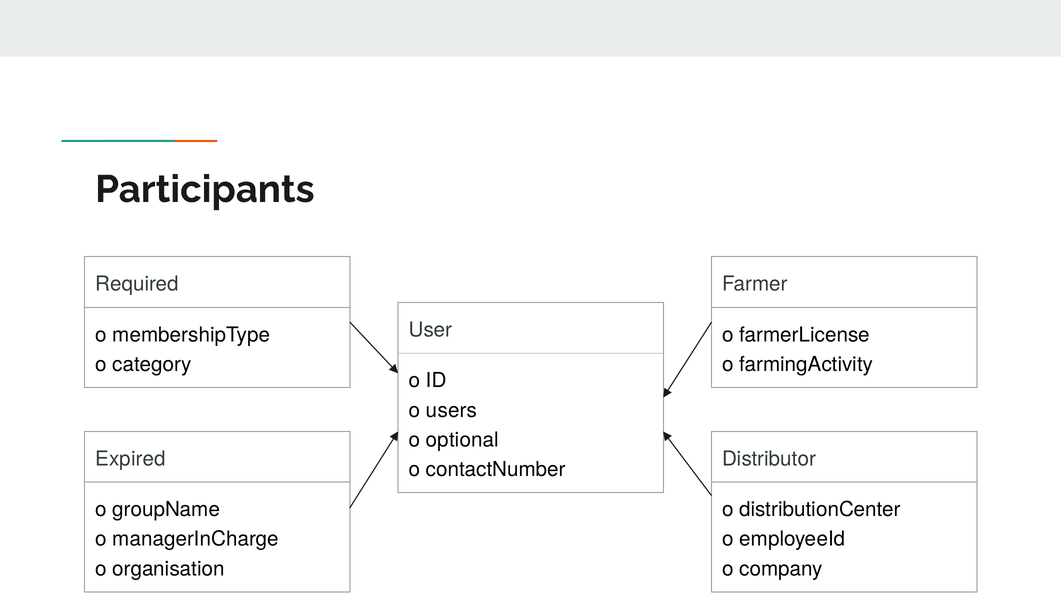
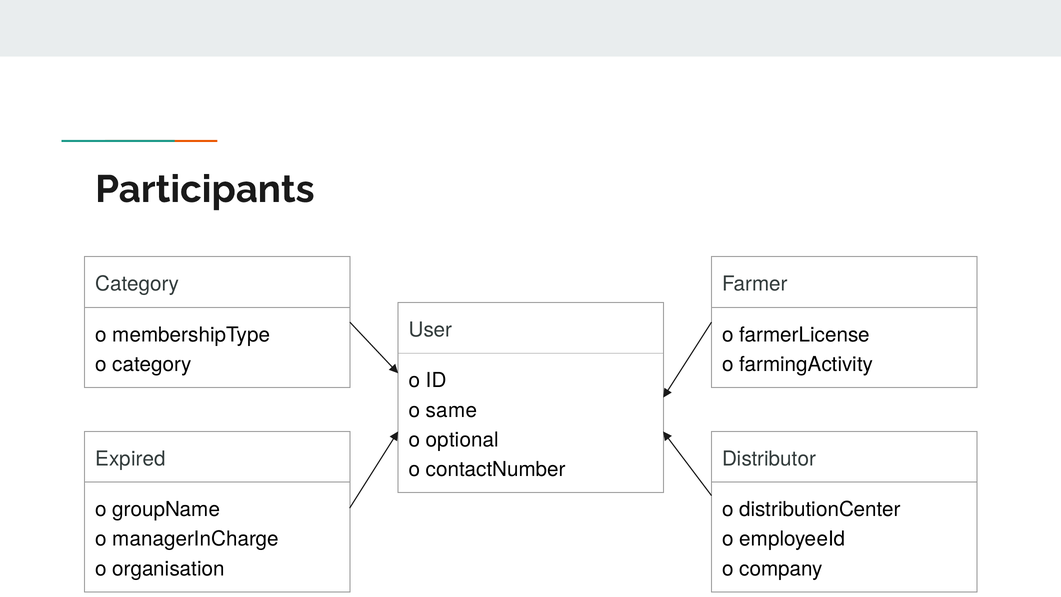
Required: Required -> Category (137, 284)
users: users -> same (452, 410)
